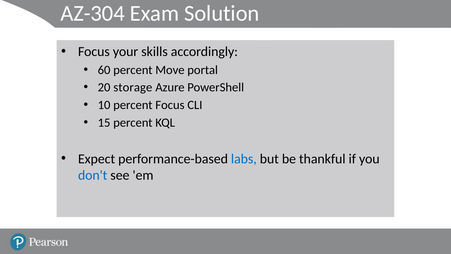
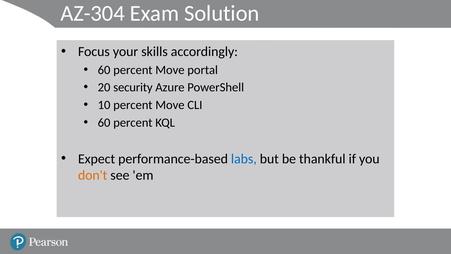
storage: storage -> security (133, 87)
10 percent Focus: Focus -> Move (170, 105)
15: 15 -> 60 (104, 122)
don't colour: blue -> orange (93, 175)
